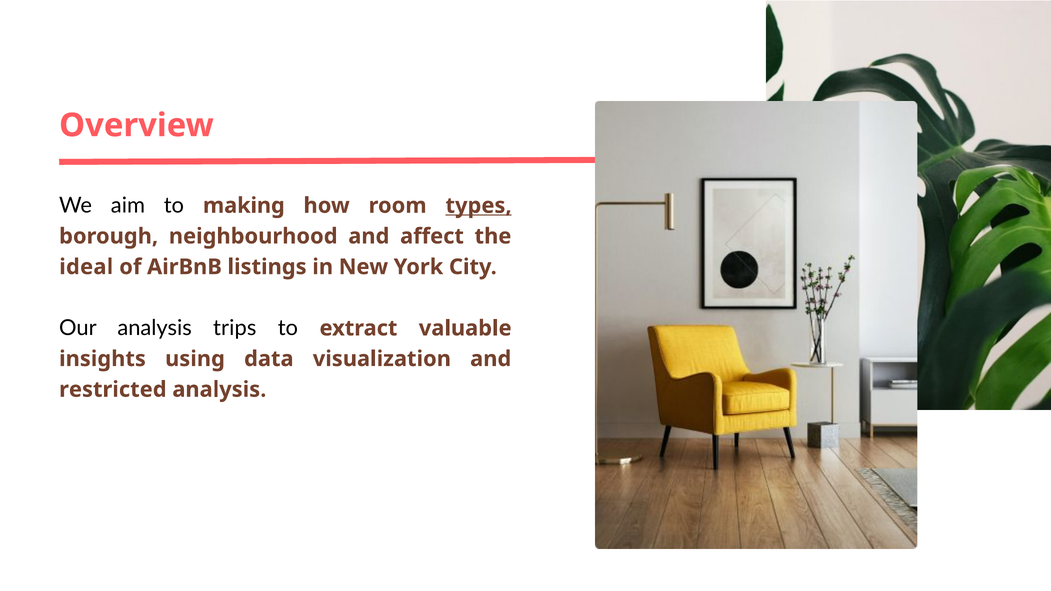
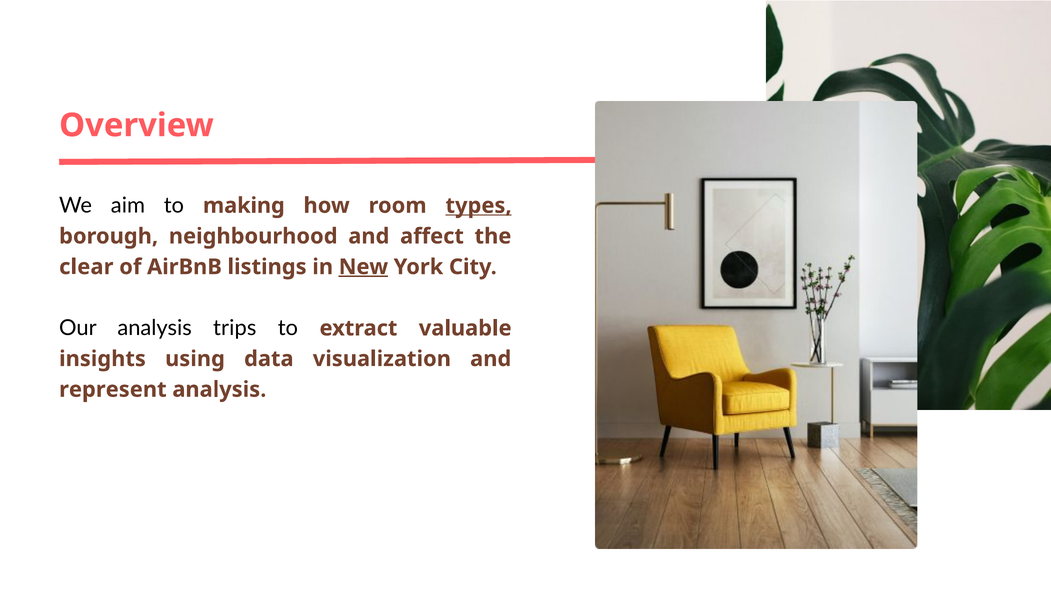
ideal: ideal -> clear (86, 267)
New underline: none -> present (363, 267)
restricted: restricted -> represent (113, 390)
